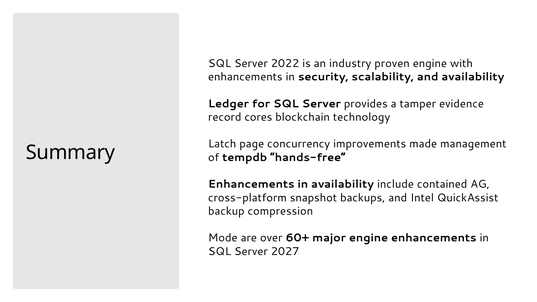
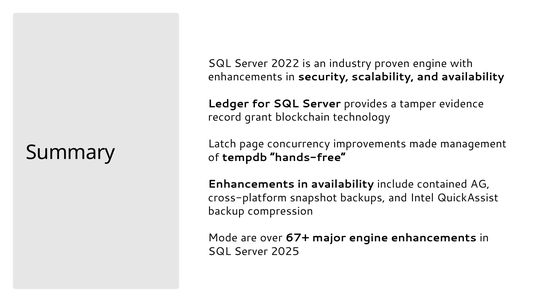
cores: cores -> grant (258, 117)
60+: 60+ -> 67+ (297, 238)
2027: 2027 -> 2025 (285, 251)
